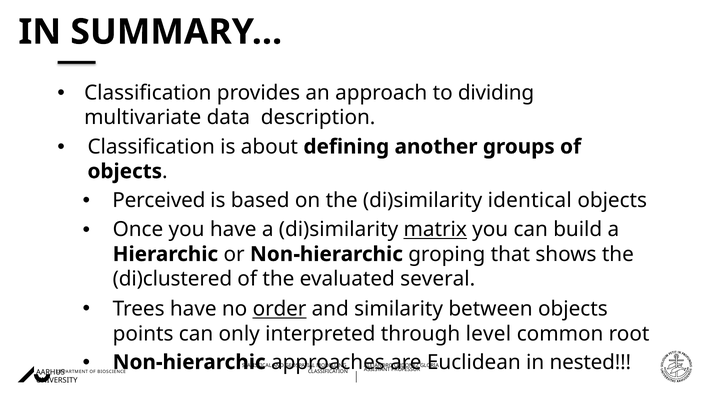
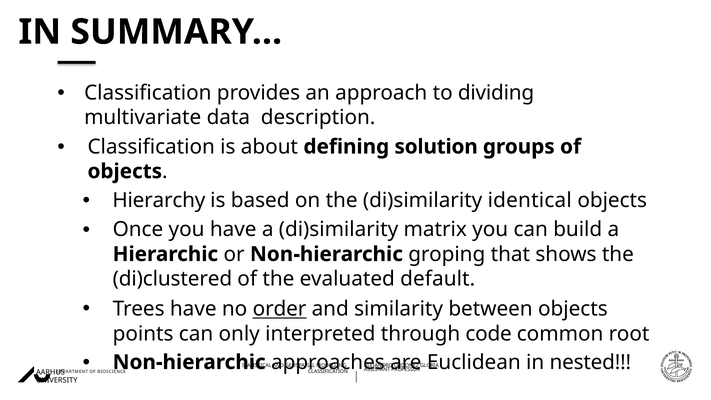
another: another -> solution (436, 147)
Perceived: Perceived -> Hierarchy (159, 200)
matrix underline: present -> none (435, 230)
several: several -> default (438, 279)
level: level -> code (489, 334)
